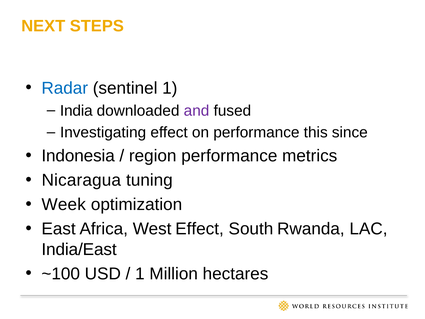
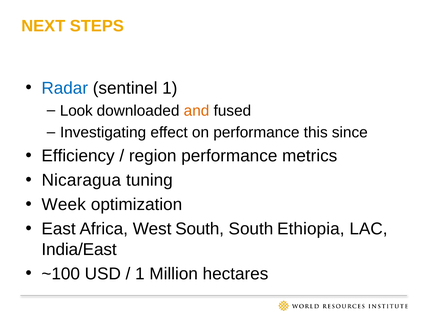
India: India -> Look (76, 111)
and colour: purple -> orange (197, 111)
Indonesia: Indonesia -> Efficiency (78, 156)
West Effect: Effect -> South (200, 229)
Rwanda: Rwanda -> Ethiopia (311, 229)
